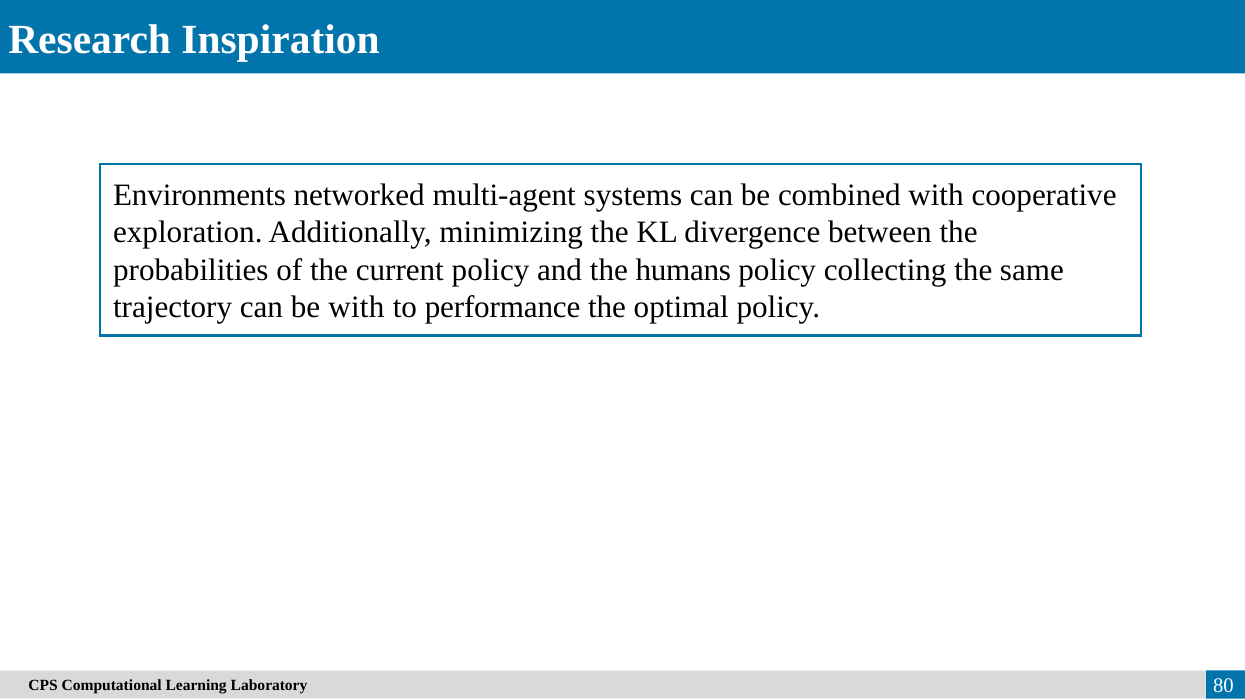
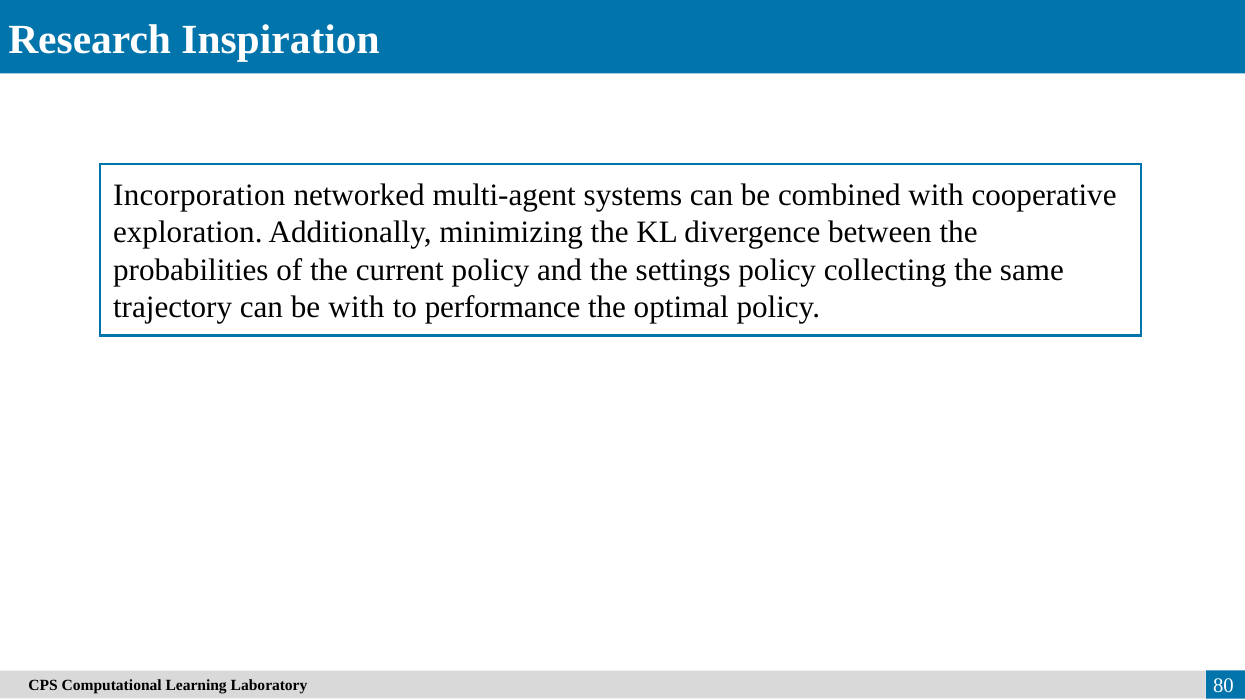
Environments: Environments -> Incorporation (199, 195)
humans: humans -> settings (683, 270)
